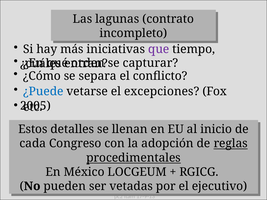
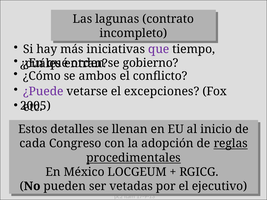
capturar: capturar -> gobierno (150, 63)
separa: separa -> ambos (98, 76)
¿Puede colour: blue -> purple (43, 92)
